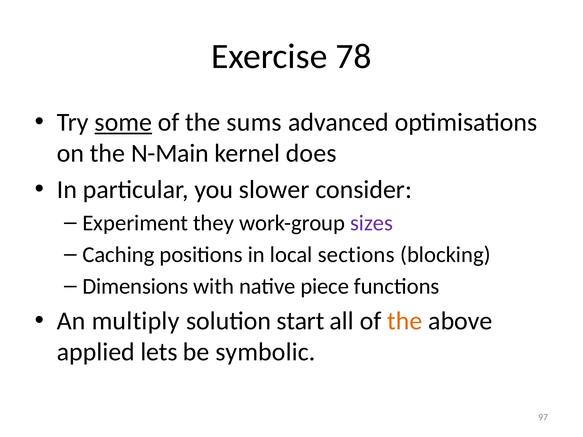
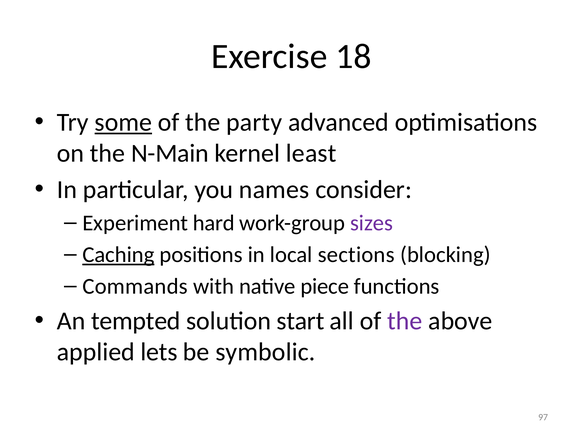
78: 78 -> 18 (354, 56)
sums: sums -> party (254, 122)
does: does -> least (311, 153)
slower: slower -> names (274, 190)
they: they -> hard (214, 223)
Caching underline: none -> present (118, 255)
Dimensions: Dimensions -> Commands (135, 287)
multiply: multiply -> tempted (136, 321)
the colour: orange -> purple (405, 321)
